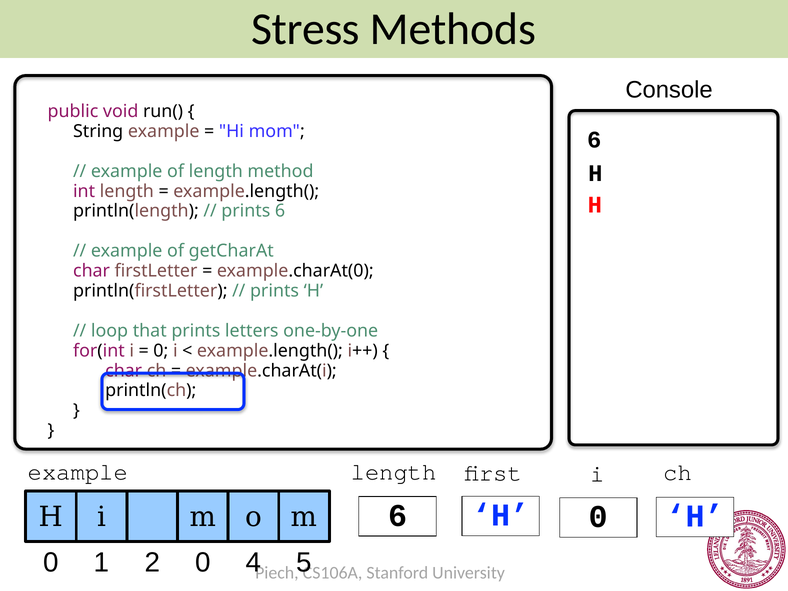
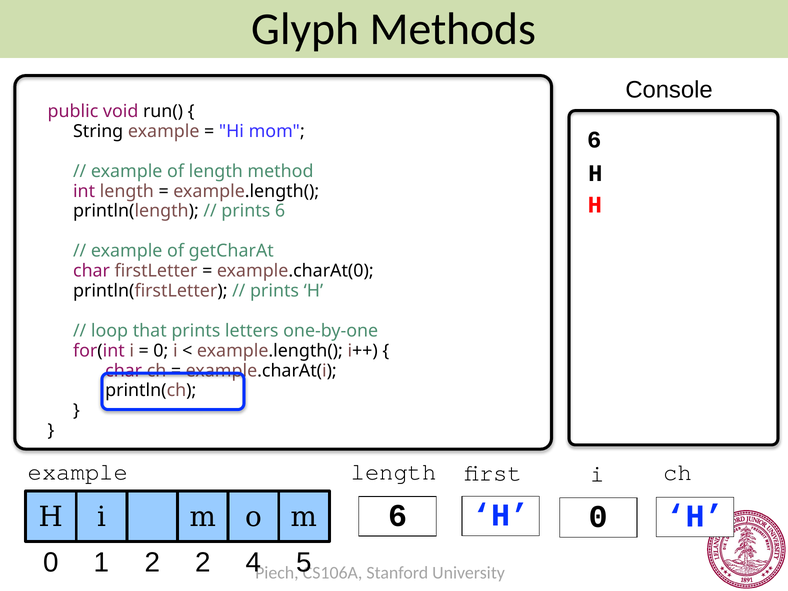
Stress: Stress -> Glyph (305, 29)
2 0: 0 -> 2 (203, 562)
